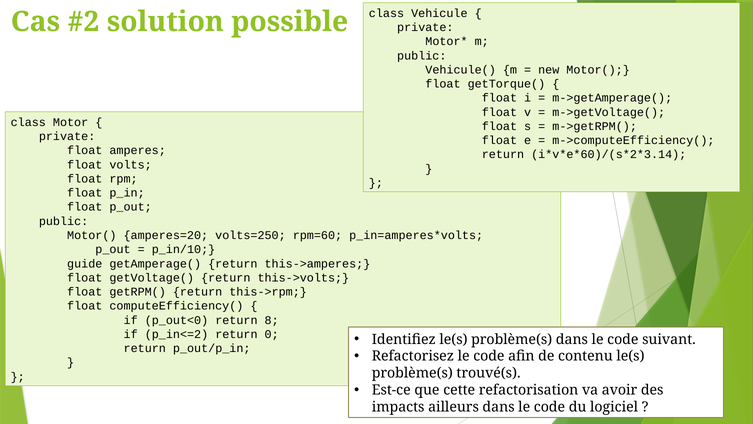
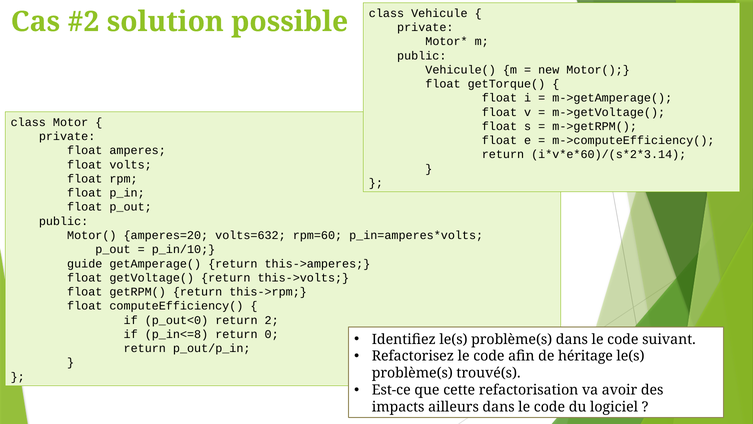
volts=250: volts=250 -> volts=632 (250, 235)
8: 8 -> 2 (272, 320)
p_in<=2: p_in<=2 -> p_in<=8 (176, 334)
contenu: contenu -> héritage (585, 356)
